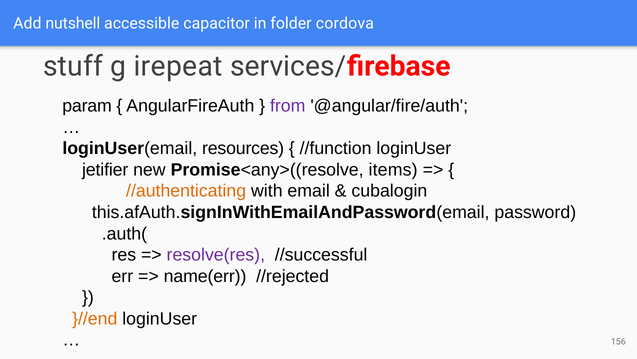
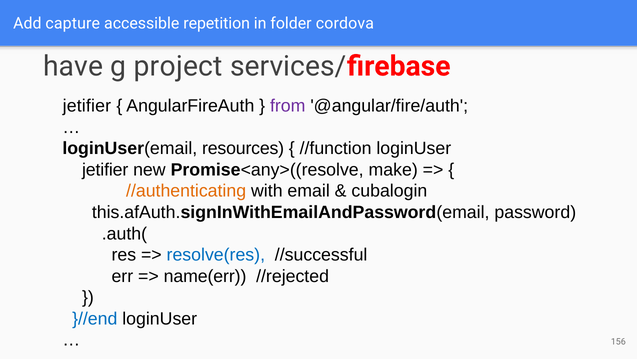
nutshell: nutshell -> capture (73, 23)
capacitor: capacitor -> repetition (217, 23)
stuff: stuff -> have (73, 66)
irepeat: irepeat -> project (178, 66)
param: param -> jetifier (87, 106)
items: items -> make (393, 170)
resolve(res colour: purple -> blue (216, 254)
}//end colour: orange -> blue (95, 318)
